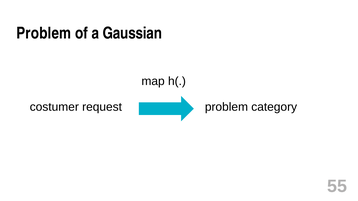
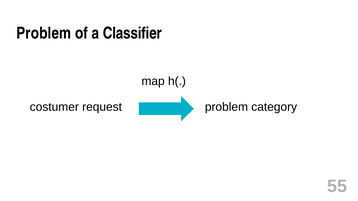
Gaussian: Gaussian -> Classifier (132, 33)
